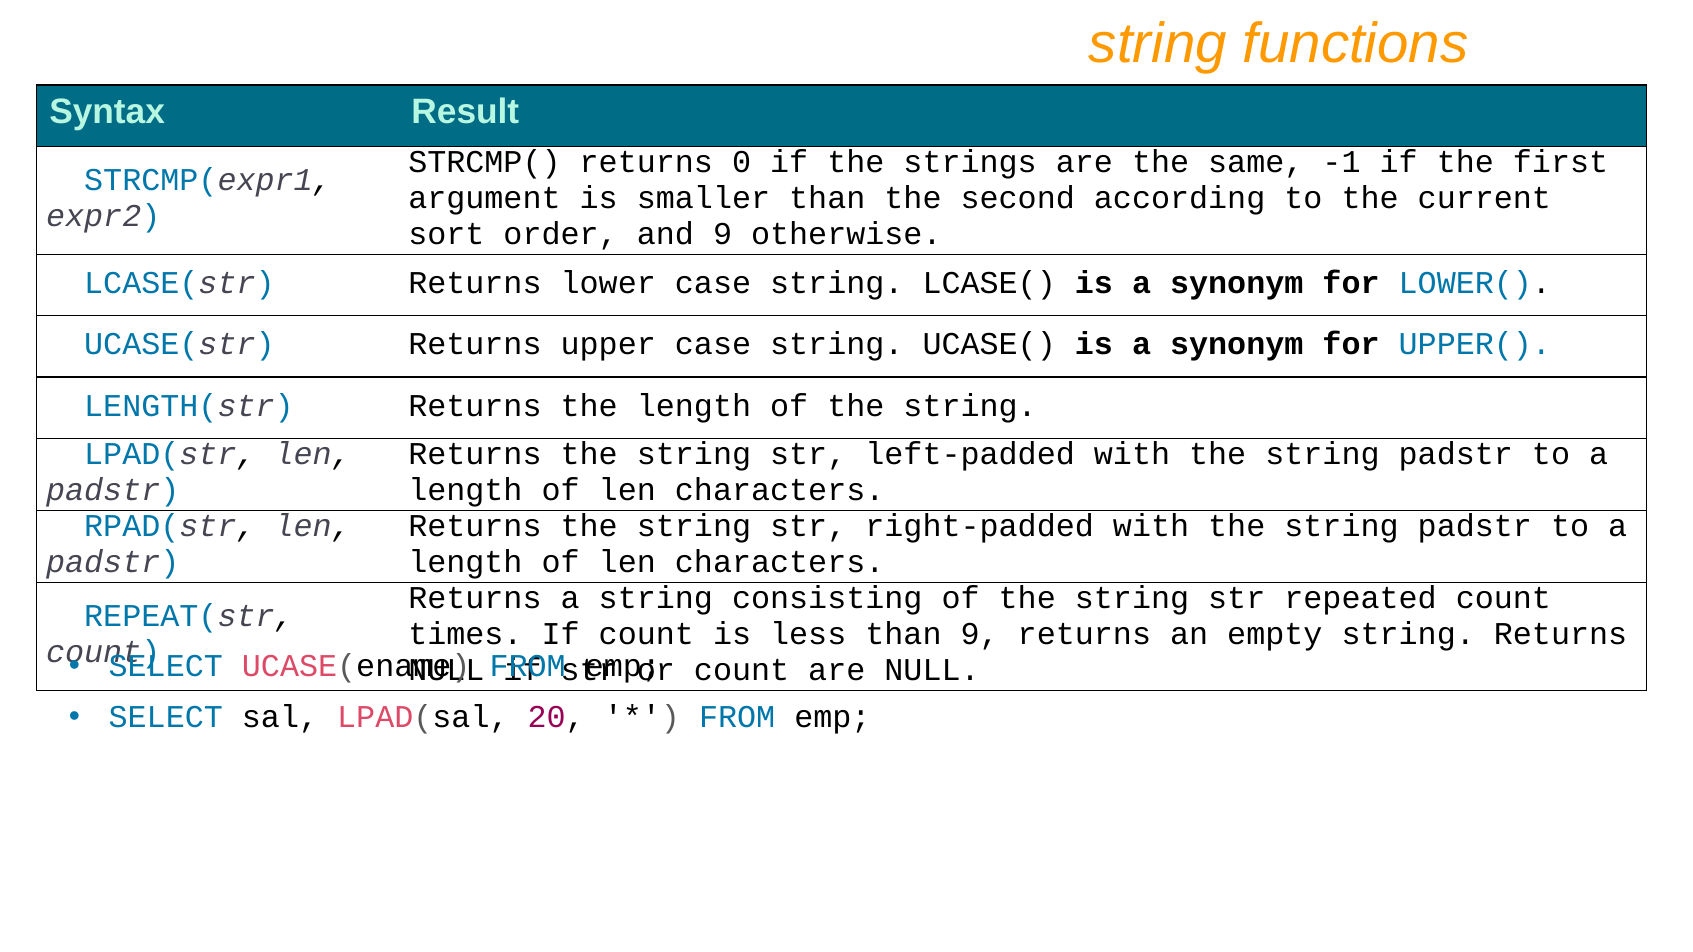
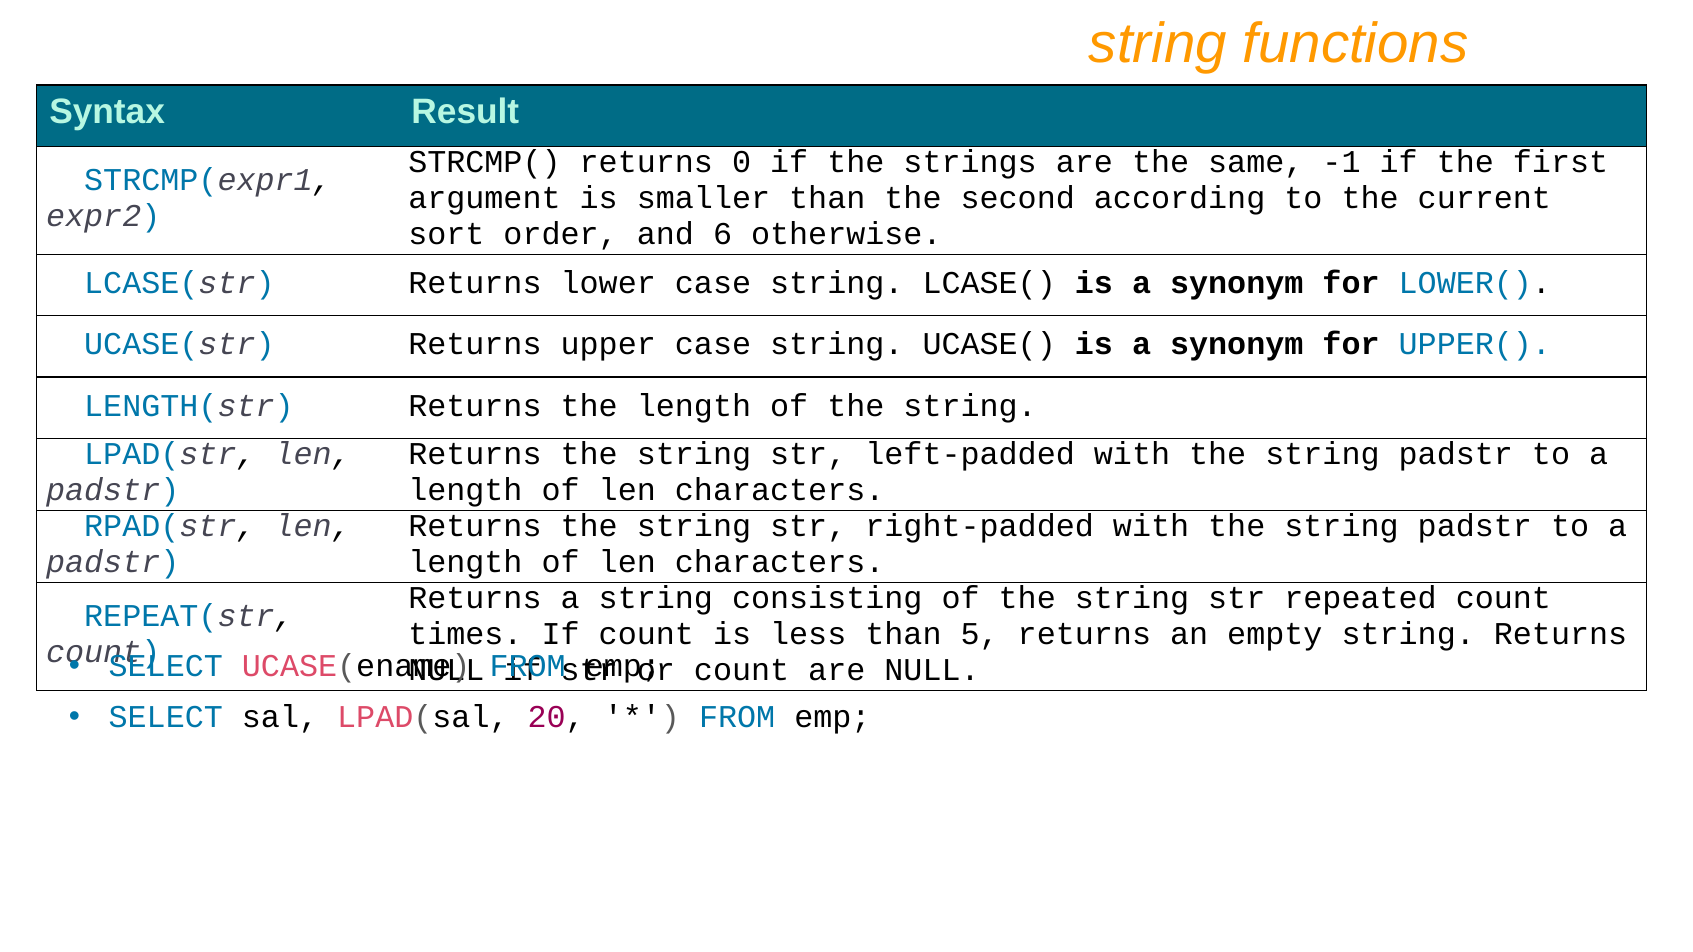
and 9: 9 -> 6 (723, 234)
than 9: 9 -> 5 (980, 635)
